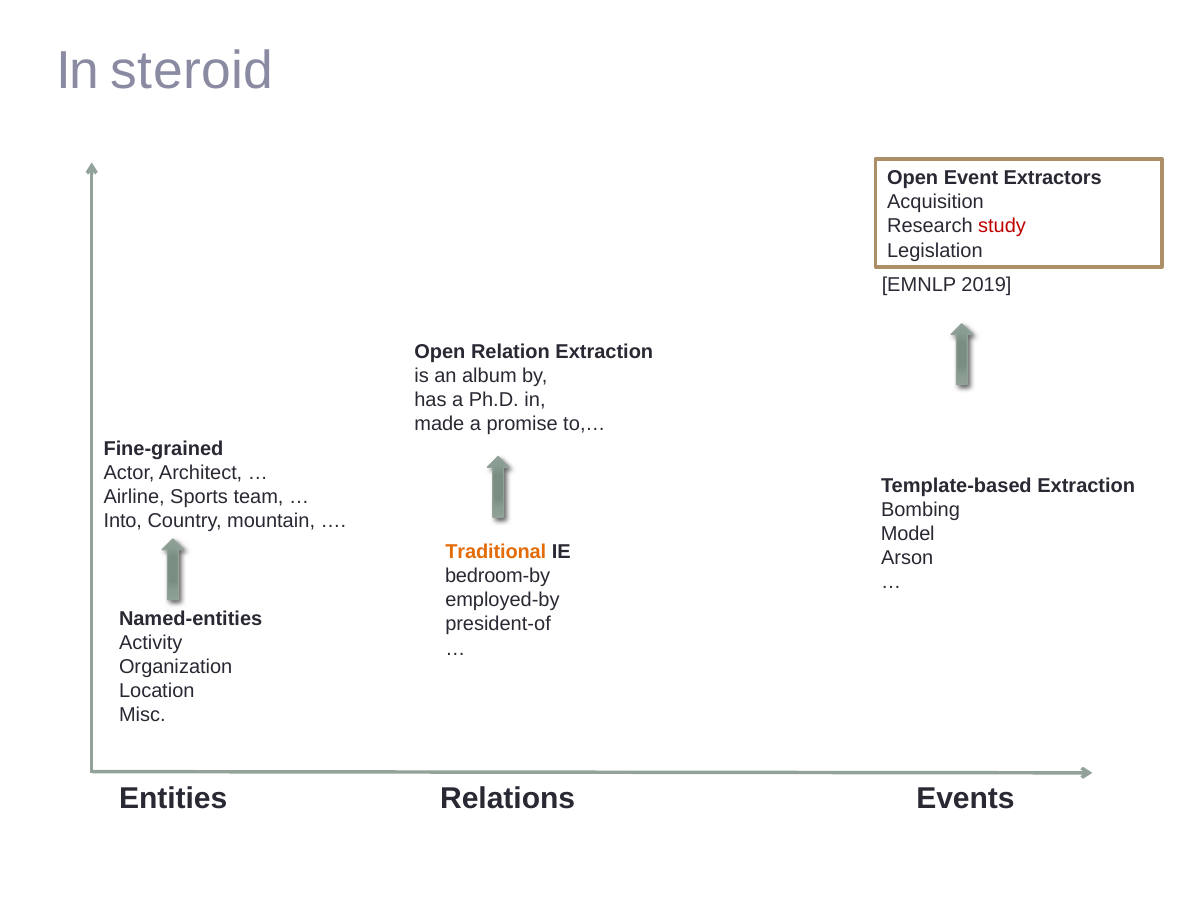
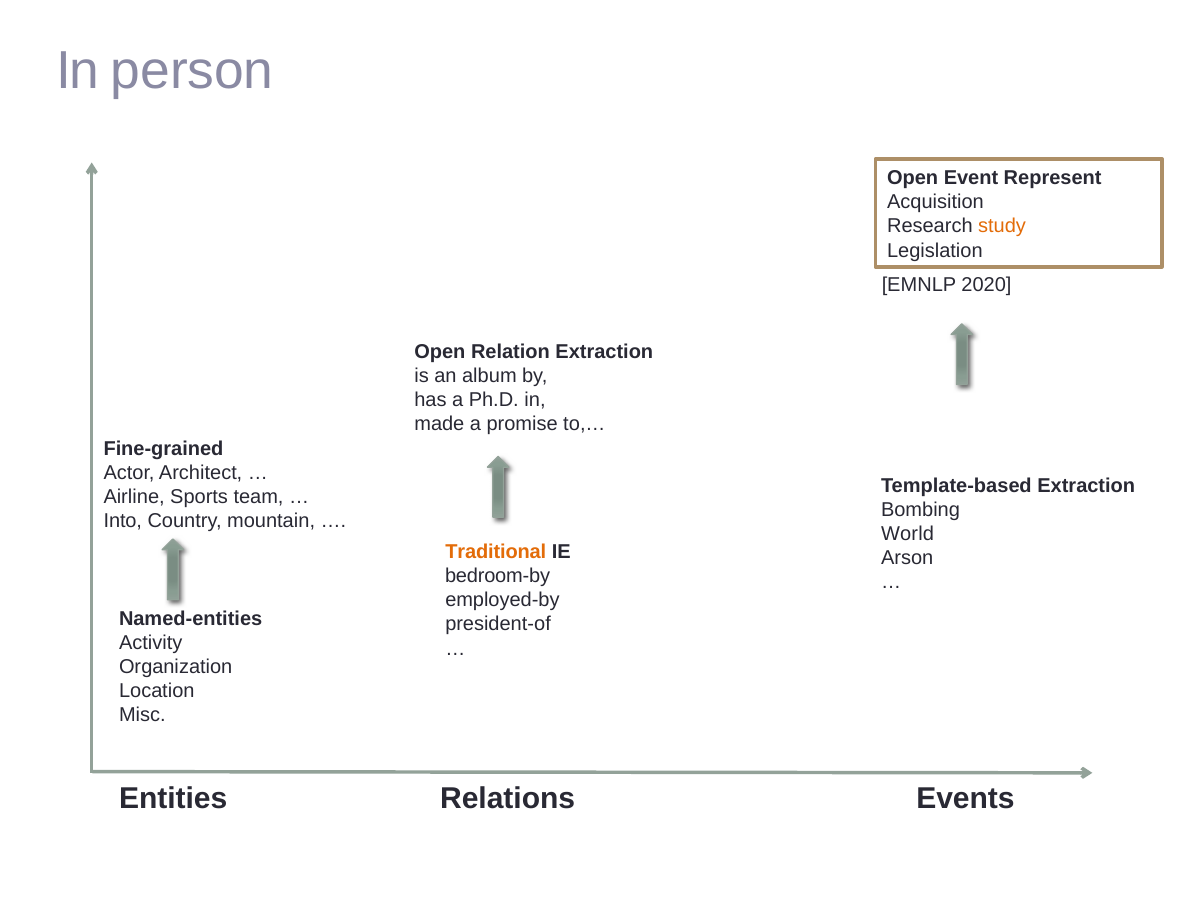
steroid: steroid -> person (192, 71)
Extractors: Extractors -> Represent (1053, 178)
study colour: red -> orange (1002, 226)
2019: 2019 -> 2020 (986, 284)
Model: Model -> World (908, 533)
